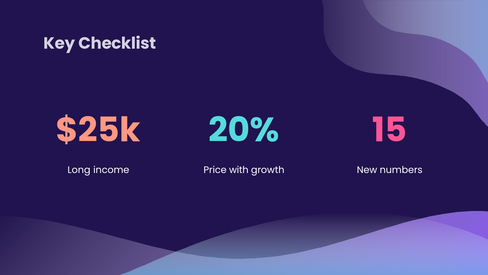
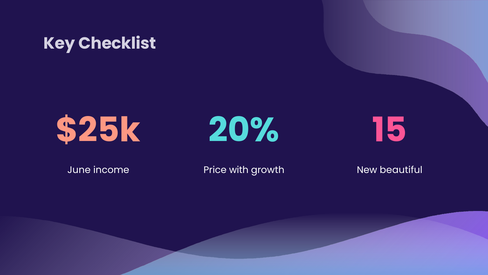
Long: Long -> June (79, 170)
numbers: numbers -> beautiful (401, 170)
